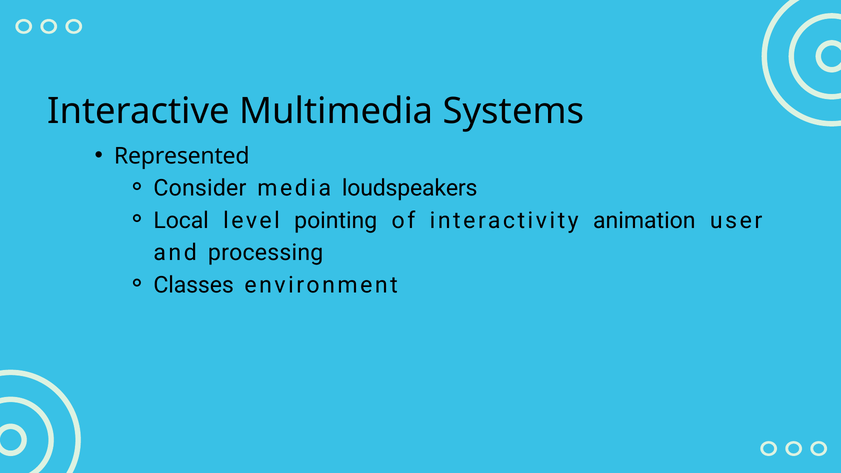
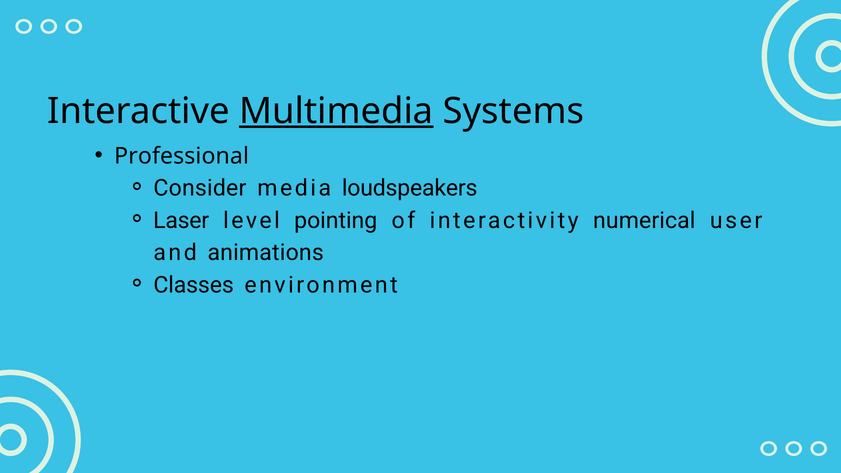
Multimedia underline: none -> present (336, 111)
Represented: Represented -> Professional (182, 156)
Local: Local -> Laser (181, 221)
animation: animation -> numerical (644, 221)
processing: processing -> animations (266, 253)
